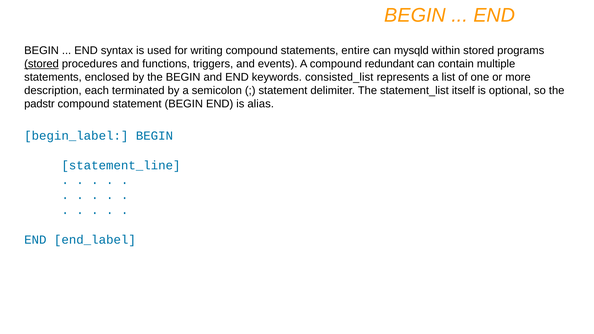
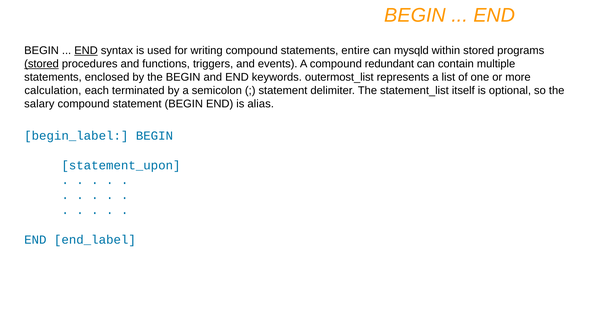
END underline: none -> present (86, 50)
consisted_list: consisted_list -> outermost_list (339, 77)
description: description -> calculation (53, 91)
padstr: padstr -> salary (39, 104)
statement_line: statement_line -> statement_upon (121, 165)
